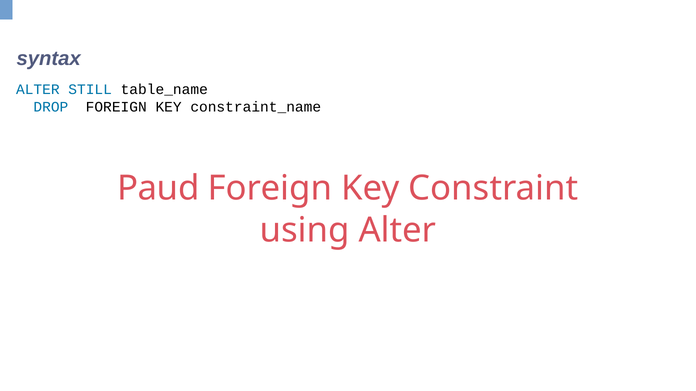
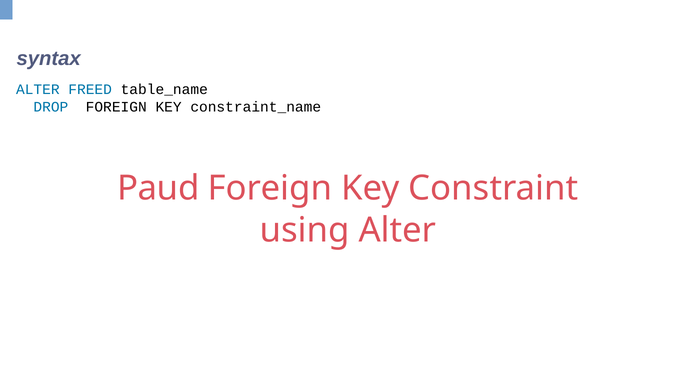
STILL: STILL -> FREED (90, 90)
